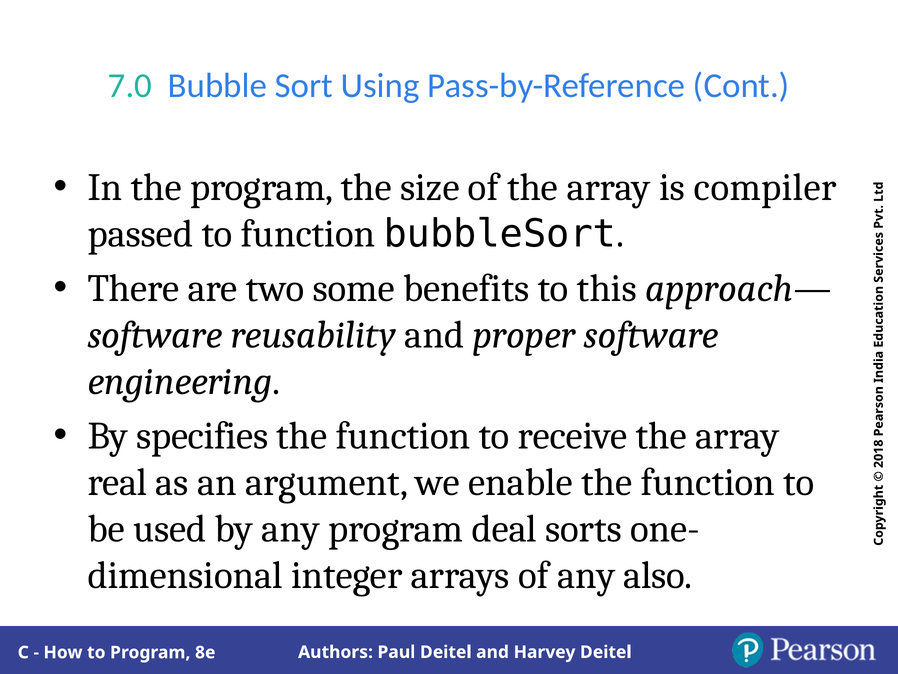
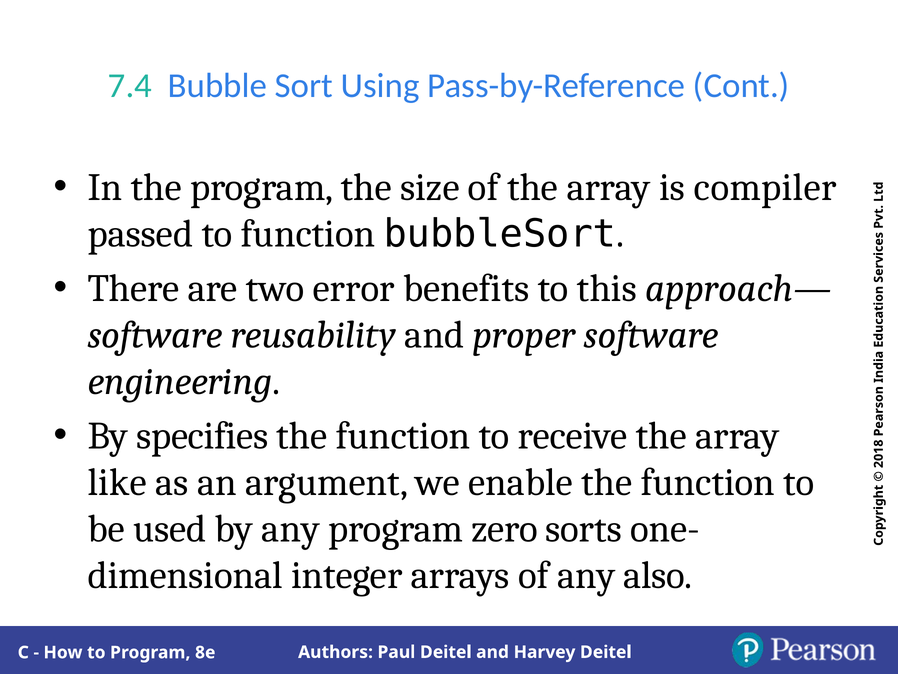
7.0: 7.0 -> 7.4 (130, 86)
some: some -> error (354, 288)
real: real -> like (117, 482)
deal: deal -> zero (504, 528)
